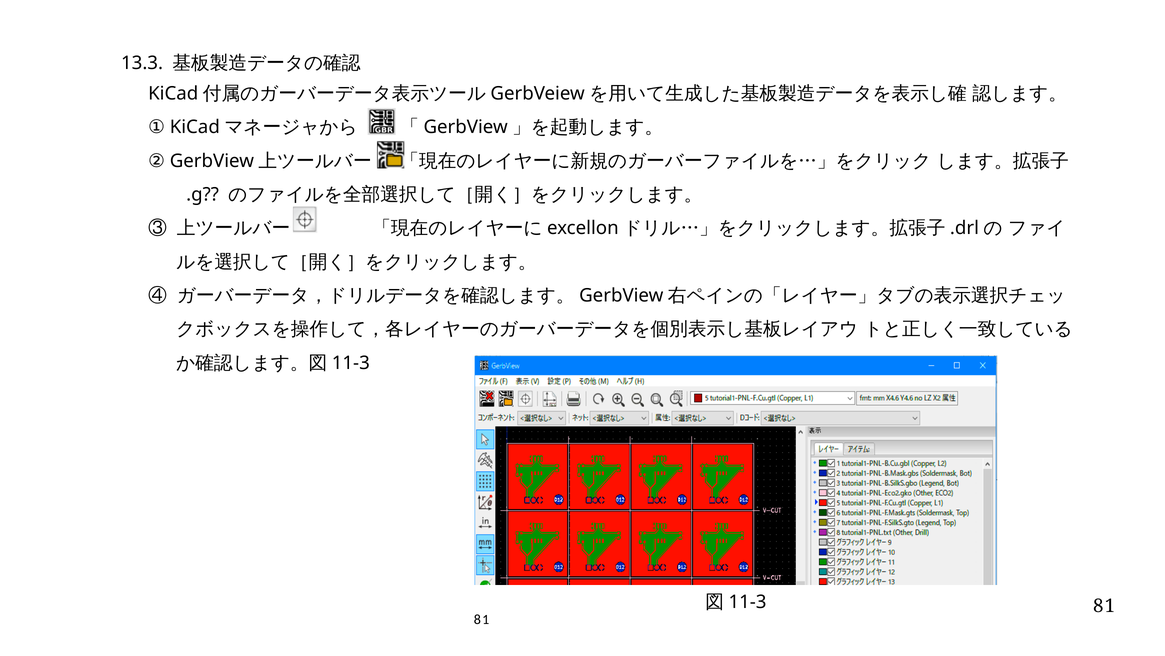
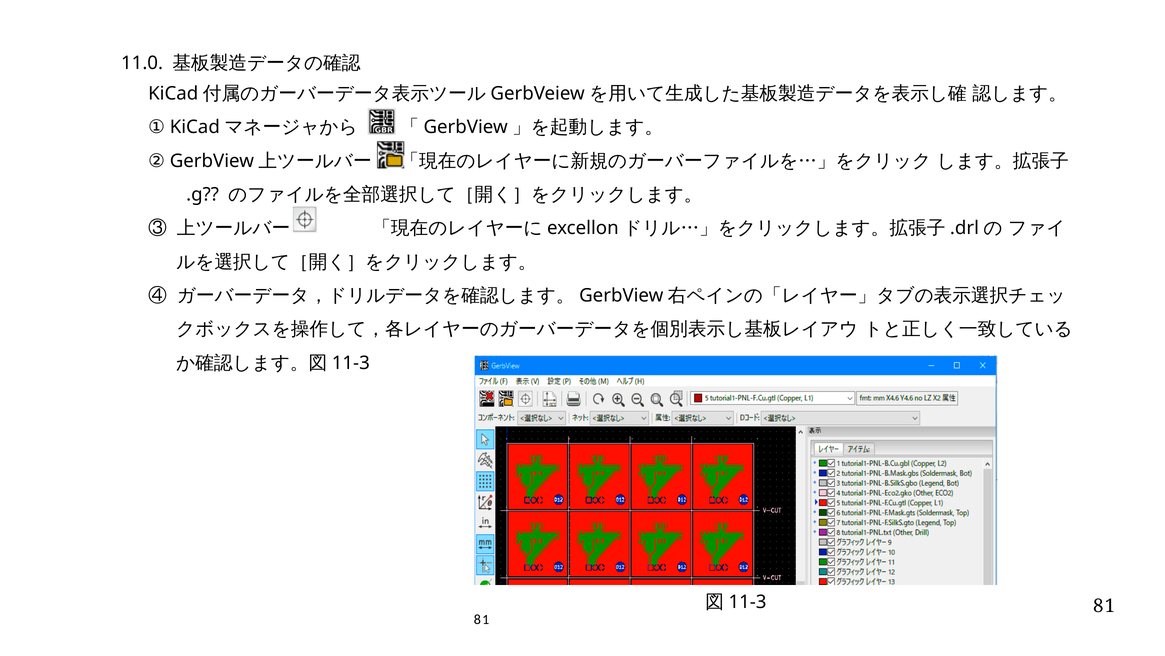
13.3: 13.3 -> 11.0 (142, 63)
